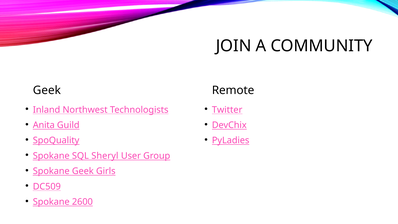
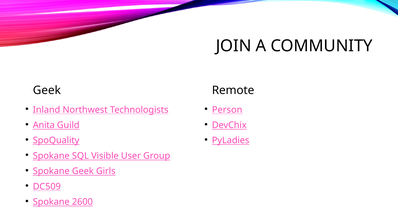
Twitter: Twitter -> Person (227, 110)
Sheryl: Sheryl -> Visible (105, 156)
